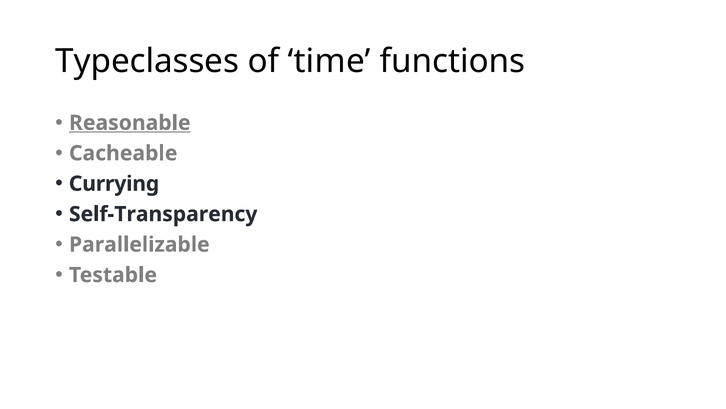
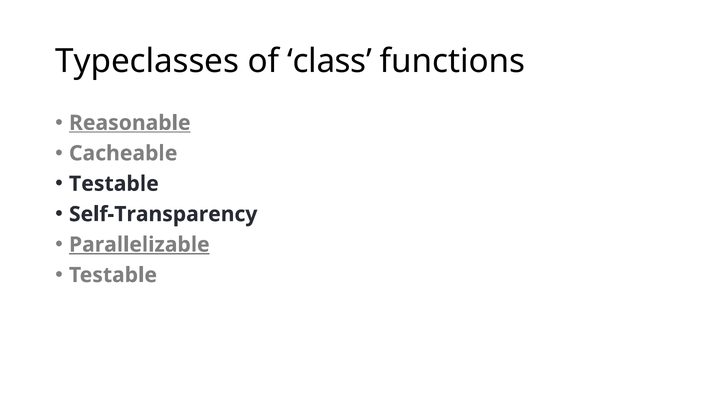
time: time -> class (330, 61)
Currying: Currying -> Testable (114, 183)
Parallelizable underline: none -> present (139, 244)
